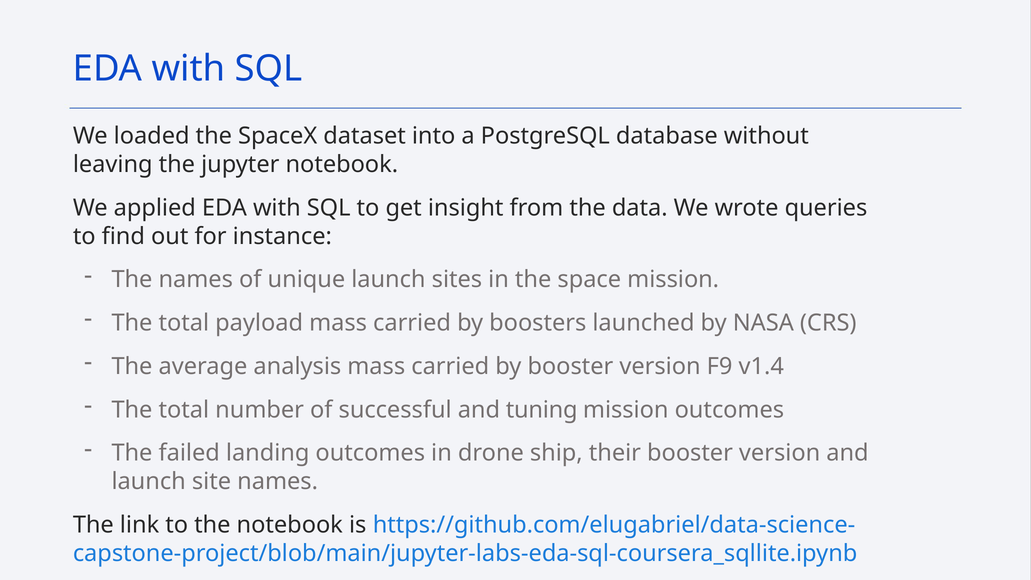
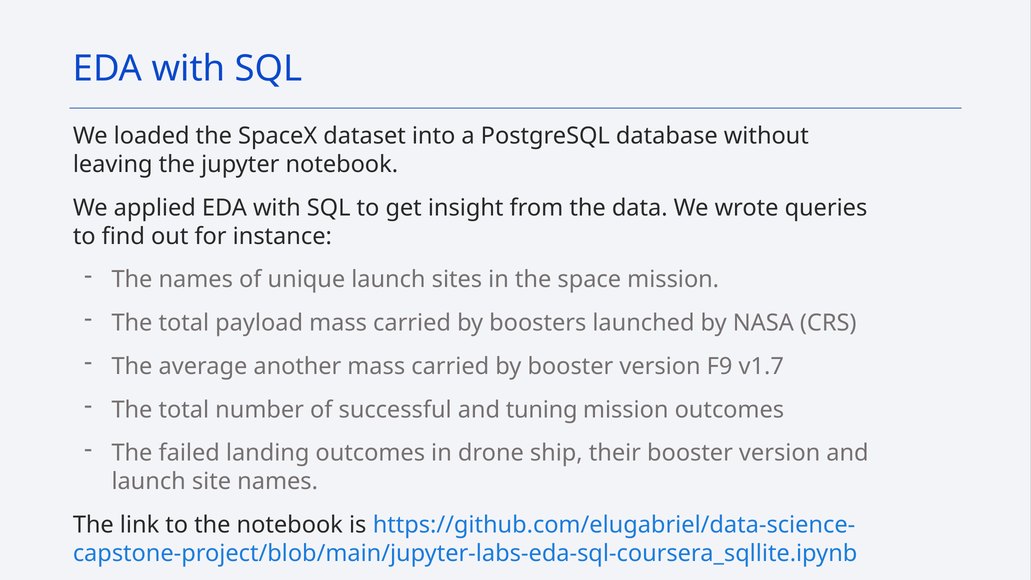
analysis: analysis -> another (297, 366)
v1.4: v1.4 -> v1.7 (761, 366)
